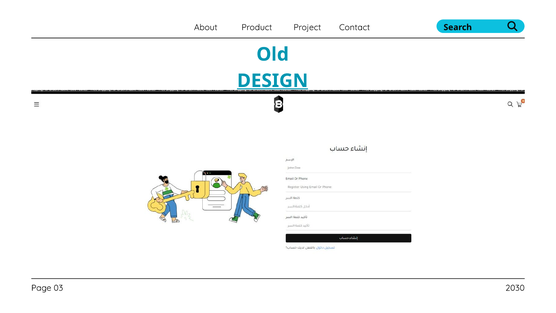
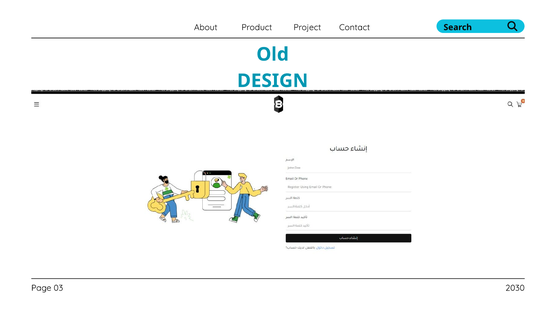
DESIGN underline: present -> none (273, 81)
